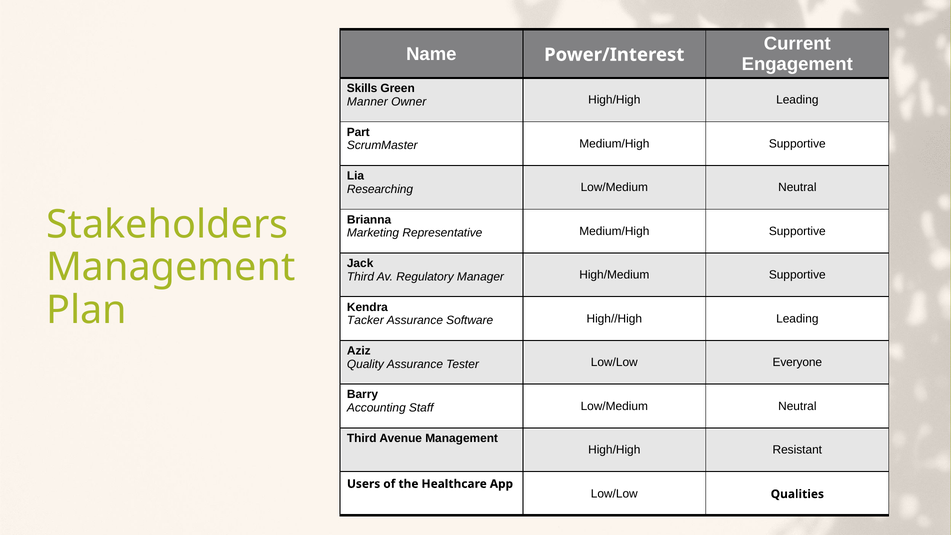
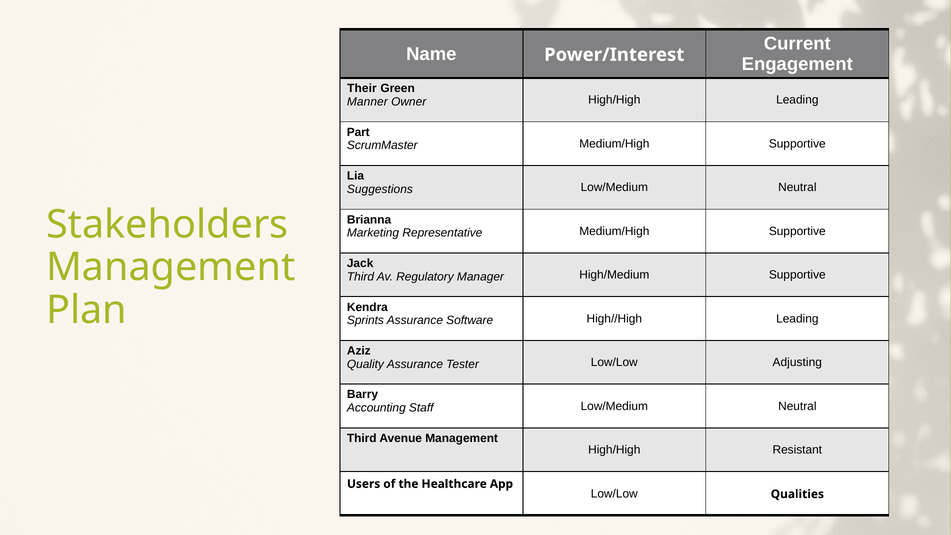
Skills: Skills -> Their (362, 88)
Researching: Researching -> Suggestions (380, 189)
Tacker: Tacker -> Sprints (365, 320)
Everyone: Everyone -> Adjusting (797, 362)
